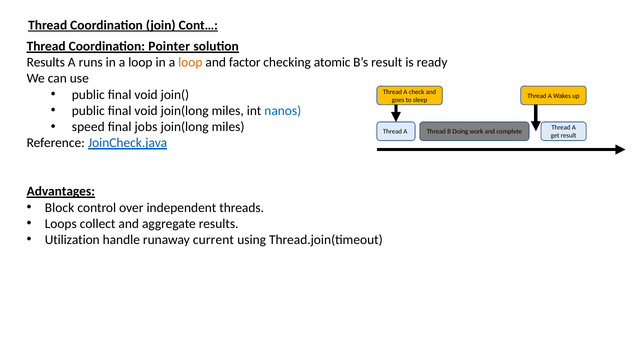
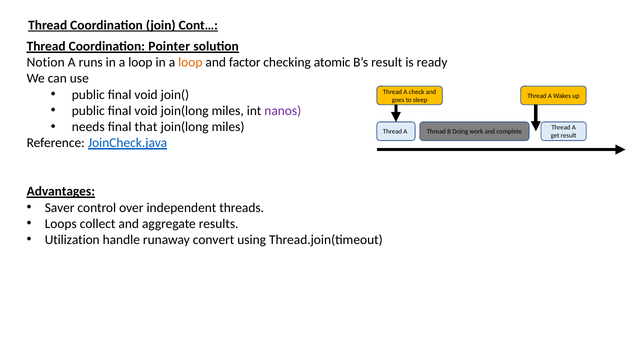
Results: Results -> Notion (46, 62)
nanos colour: blue -> purple (283, 111)
speed: speed -> needs (88, 127)
jobs: jobs -> that (146, 127)
Block: Block -> Saver (60, 207)
current: current -> convert (214, 240)
